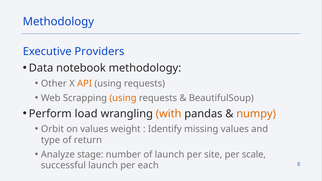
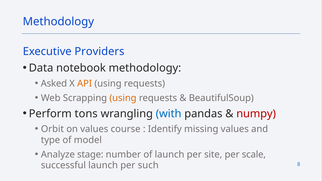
Other: Other -> Asked (54, 84)
load: load -> tons (86, 114)
with colour: orange -> blue (169, 114)
numpy colour: orange -> red (256, 114)
weight: weight -> course (126, 129)
return: return -> model (88, 140)
each: each -> such (148, 165)
